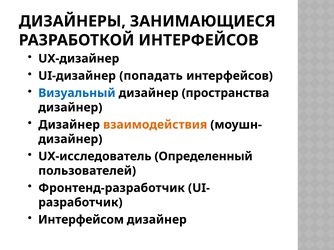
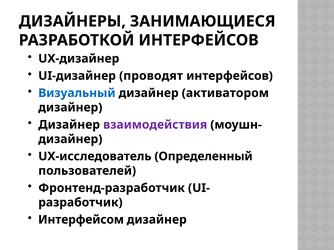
попадать: попадать -> проводят (151, 76)
пространства: пространства -> активатором (225, 93)
взаимодействия colour: orange -> purple (155, 125)
